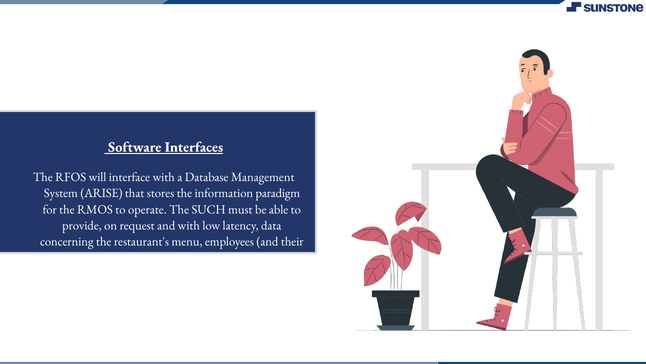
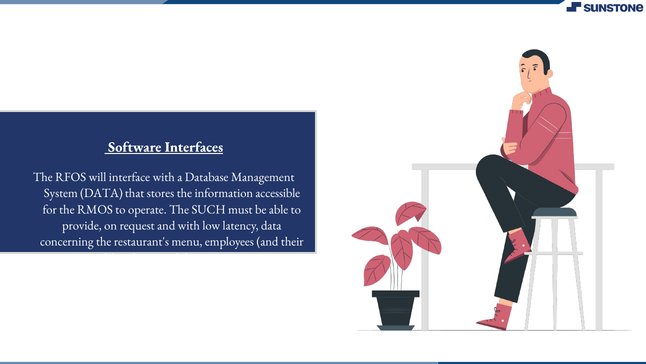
System ARISE: ARISE -> DATA (101, 193)
paradigm: paradigm -> accessible (278, 193)
